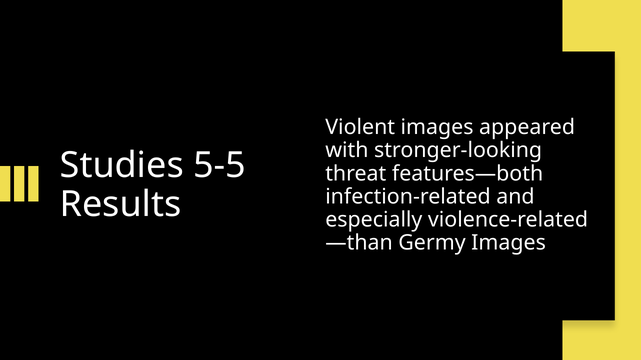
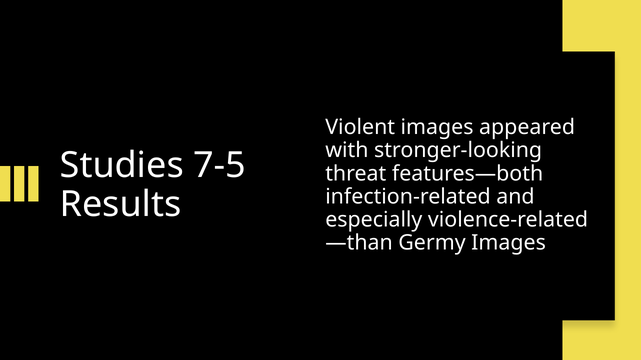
5-5: 5-5 -> 7-5 (220, 166)
